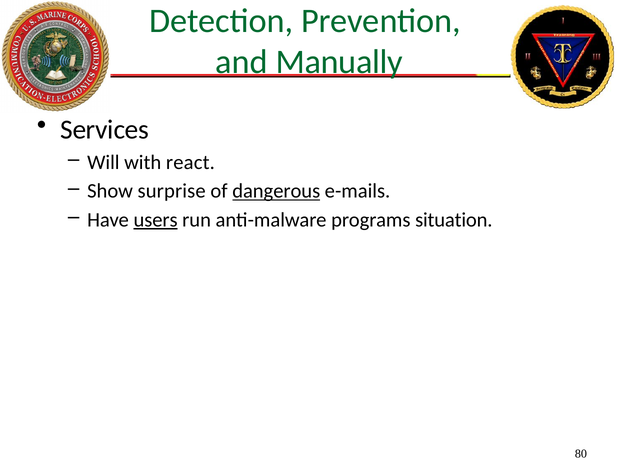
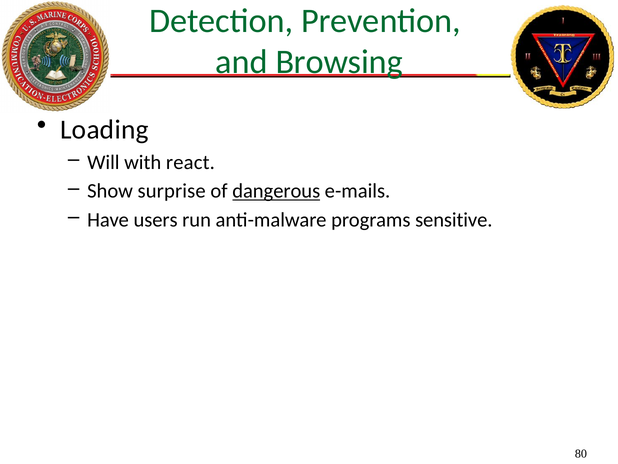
Manually: Manually -> Browsing (339, 62)
Services: Services -> Loading (104, 130)
users underline: present -> none (156, 220)
situation: situation -> sensitive (454, 220)
